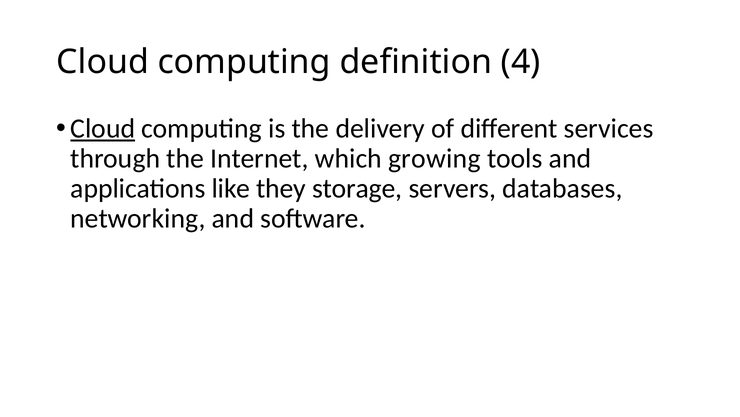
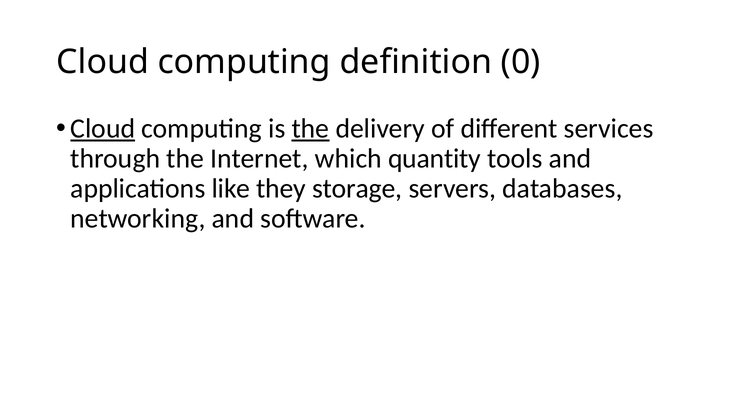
4: 4 -> 0 (521, 62)
the underline: none -> present (310, 128)
growing: growing -> quantity (435, 158)
